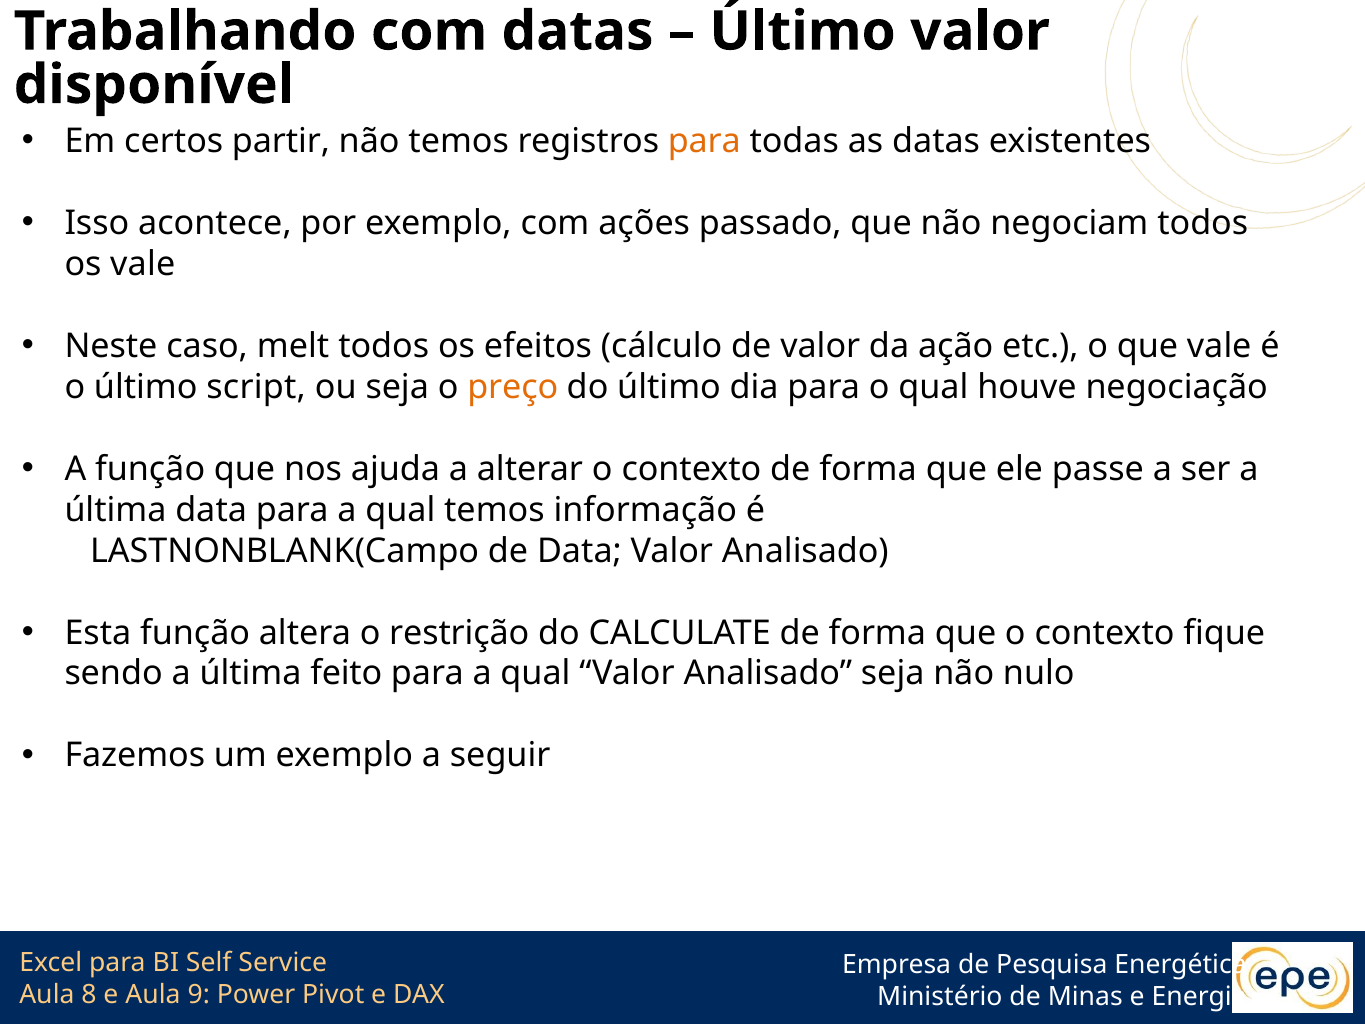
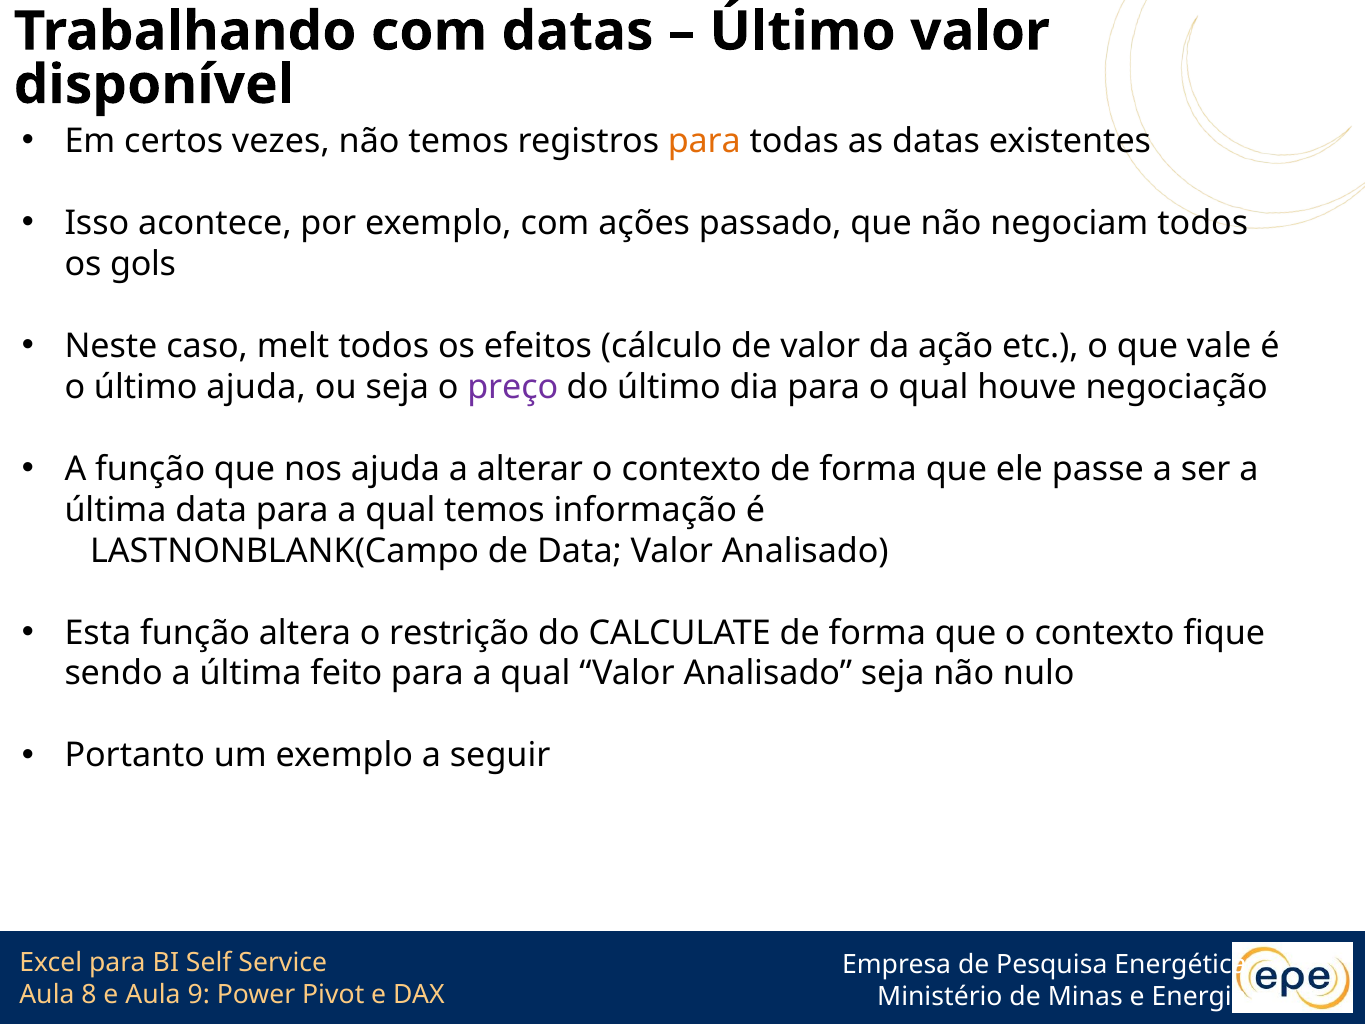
partir: partir -> vezes (281, 141)
os vale: vale -> gols (143, 264)
último script: script -> ajuda (256, 387)
preço colour: orange -> purple (513, 387)
Fazemos: Fazemos -> Portanto (135, 755)
